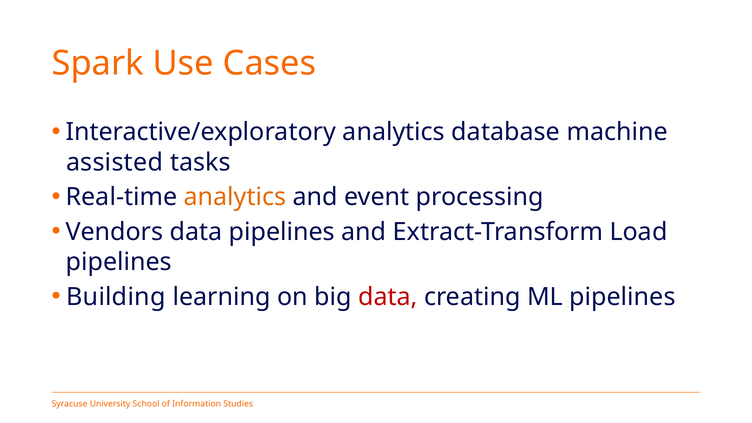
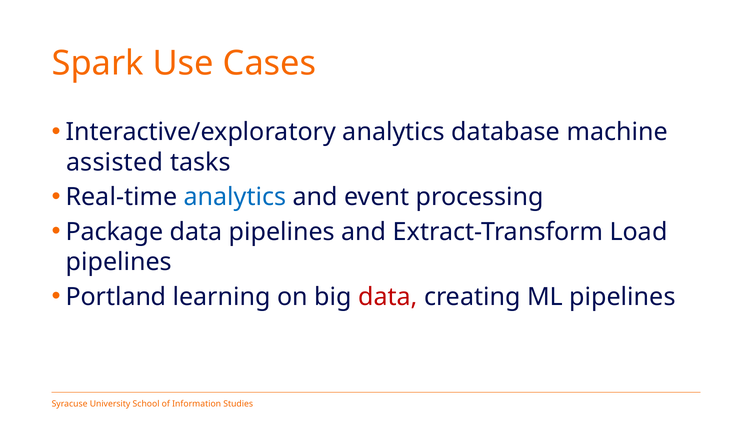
analytics colour: orange -> blue (235, 197)
Vendors: Vendors -> Package (115, 232)
Building: Building -> Portland (116, 297)
